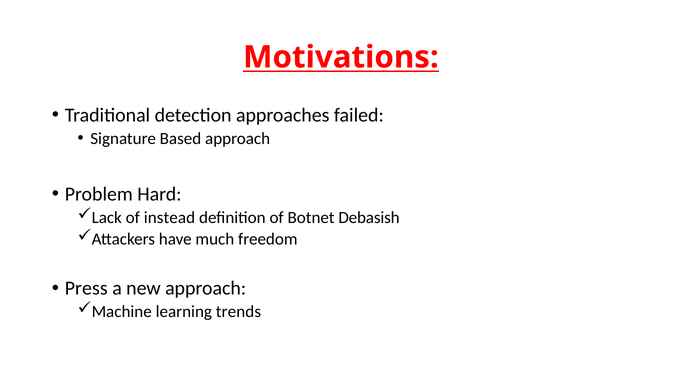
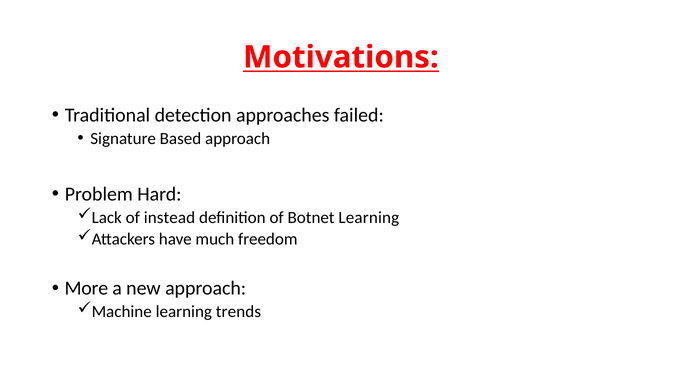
Botnet Debasish: Debasish -> Learning (369, 218)
Press: Press -> More (86, 289)
